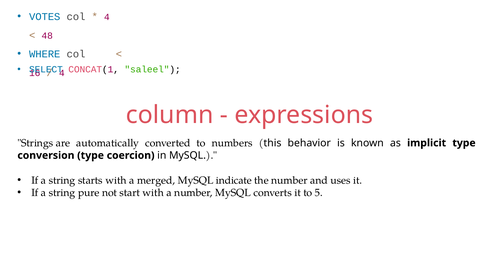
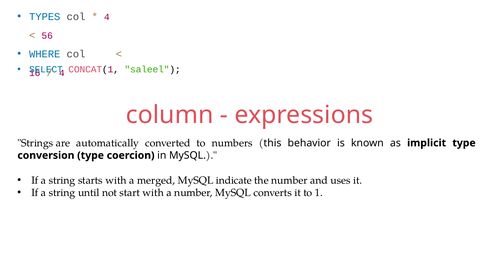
VOTES: VOTES -> TYPES (45, 17)
48: 48 -> 56 (47, 36)
pure: pure -> until (89, 193)
5: 5 -> 1 (319, 193)
